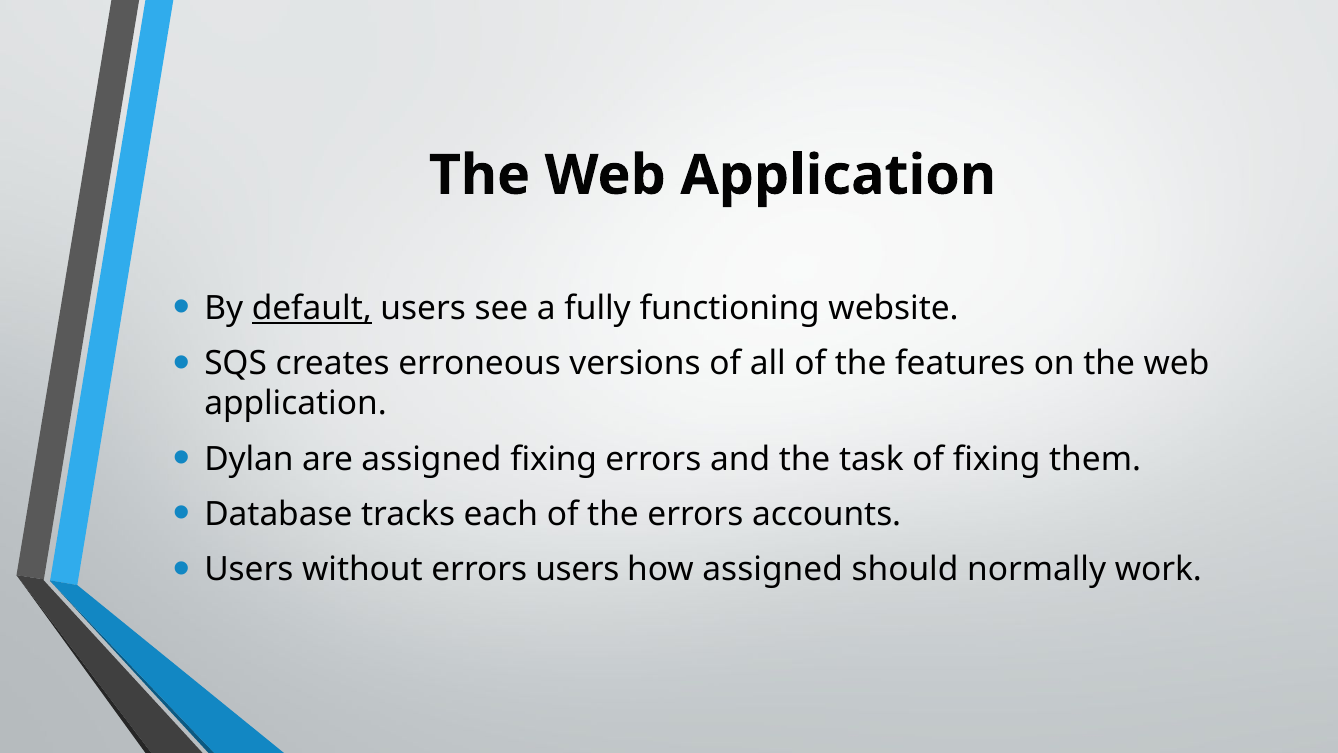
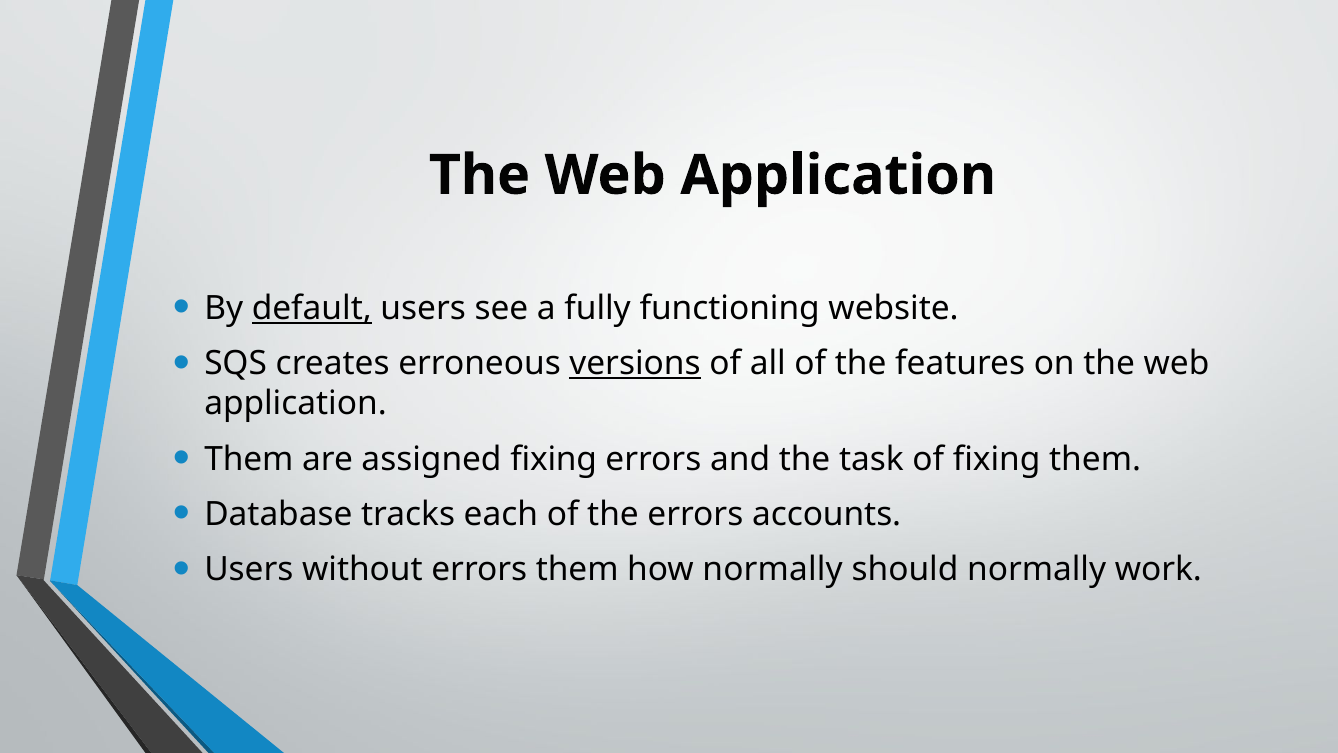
versions underline: none -> present (635, 364)
Dylan: Dylan -> Them (249, 459)
errors users: users -> them (577, 569)
how assigned: assigned -> normally (773, 569)
